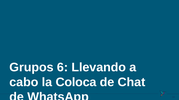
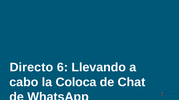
Grupos: Grupos -> Directo (31, 68)
